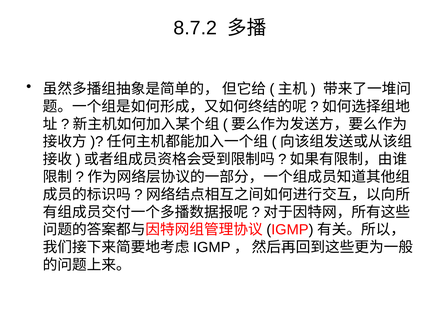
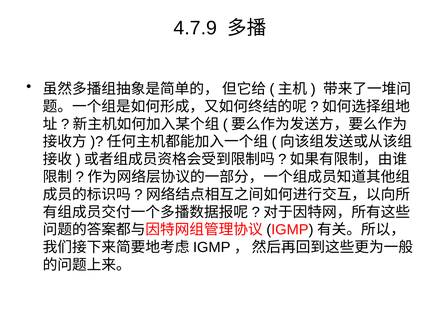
8.7.2: 8.7.2 -> 4.7.9 (195, 28)
